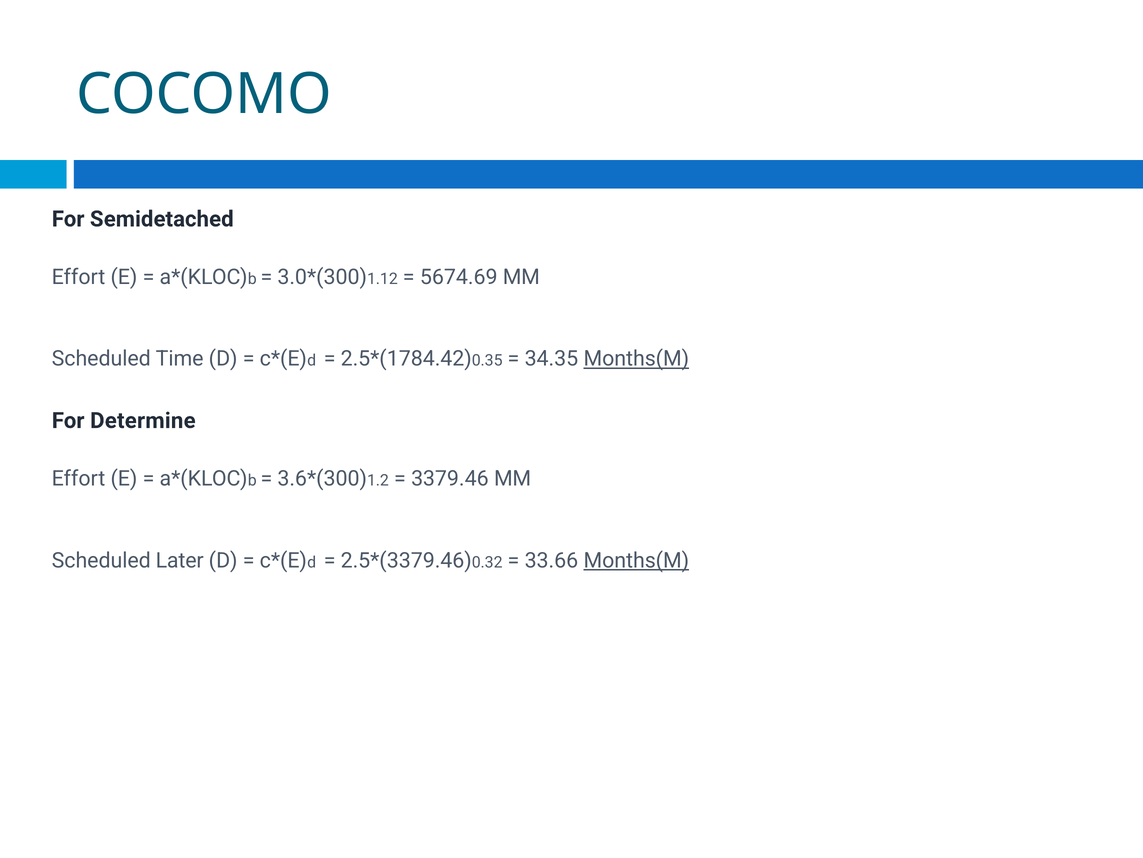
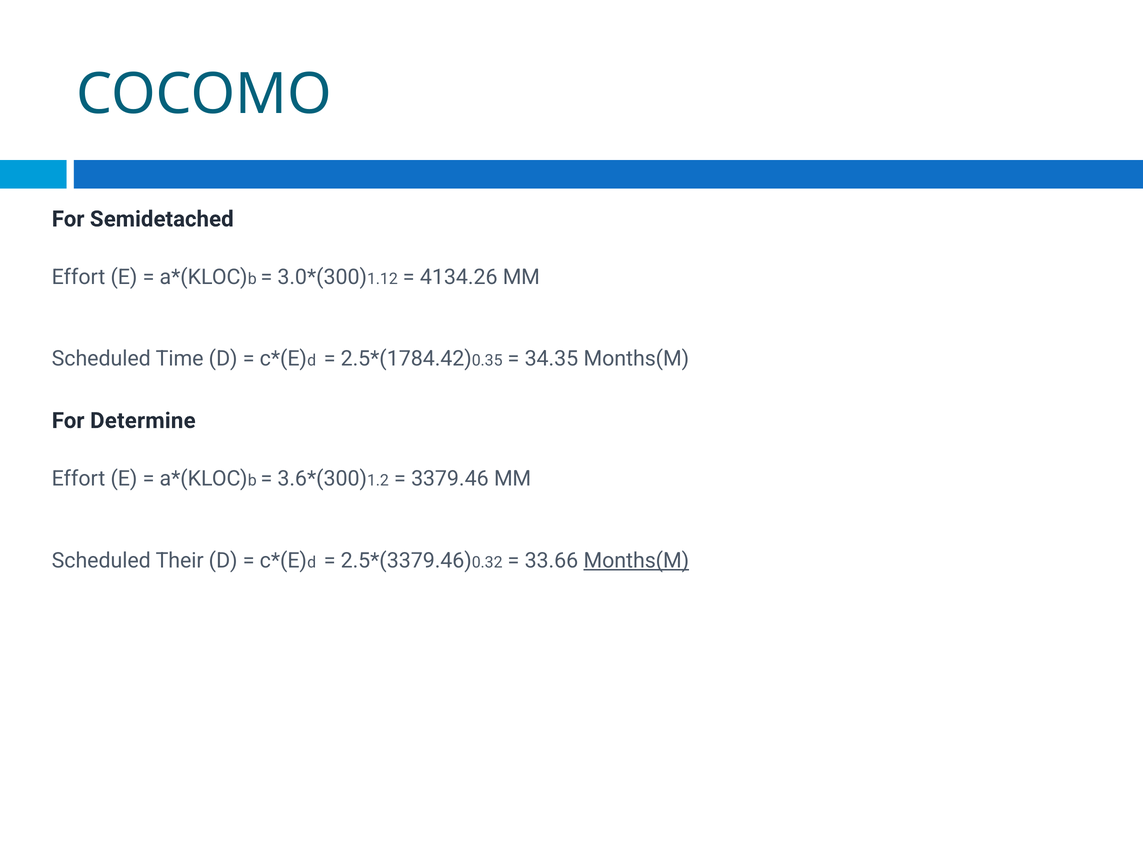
5674.69: 5674.69 -> 4134.26 (459, 277)
Months(M underline: present -> none (636, 359)
Later: Later -> Their (180, 560)
